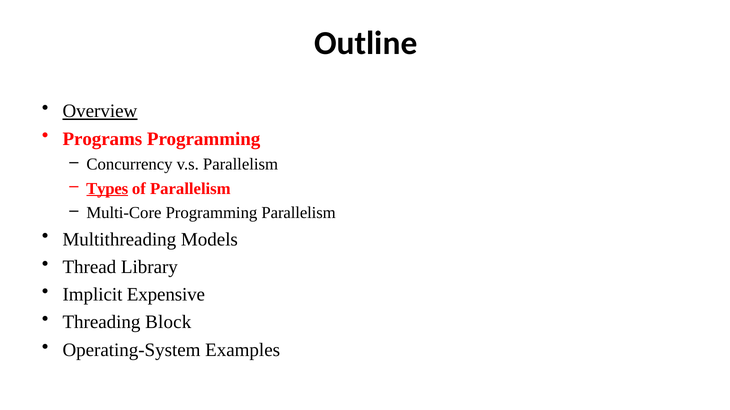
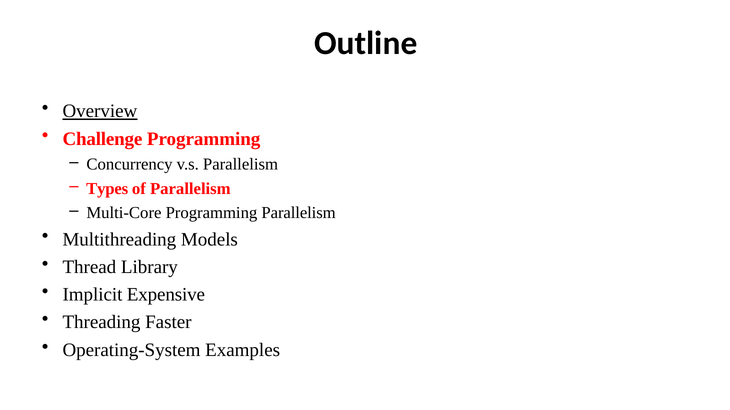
Programs: Programs -> Challenge (102, 139)
Types underline: present -> none (107, 189)
Block: Block -> Faster (168, 323)
